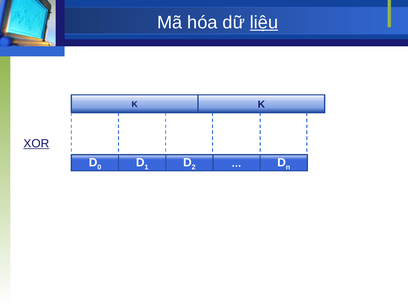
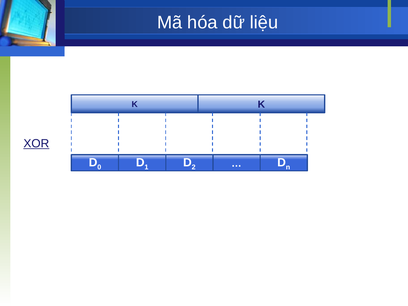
liệu underline: present -> none (264, 22)
